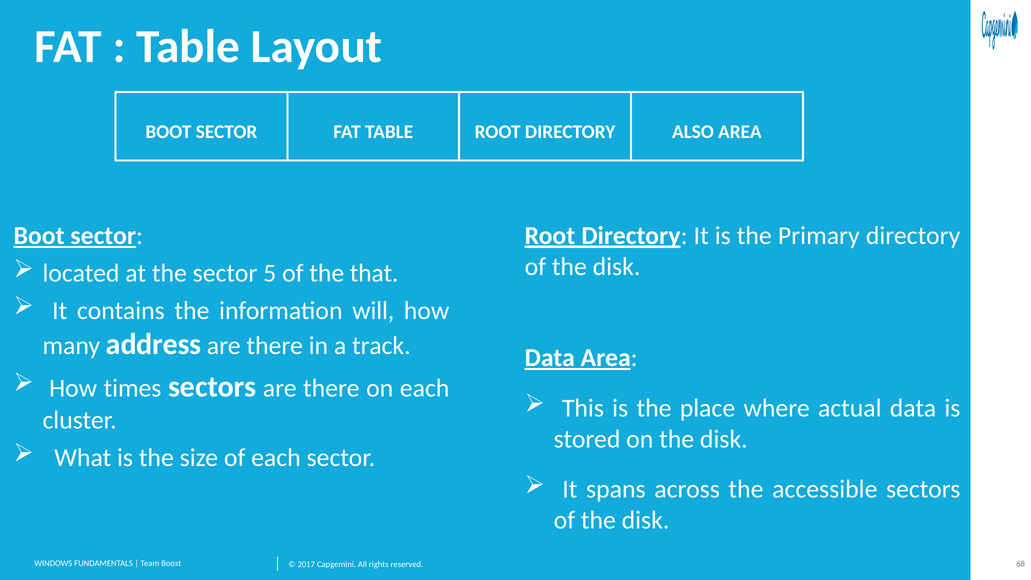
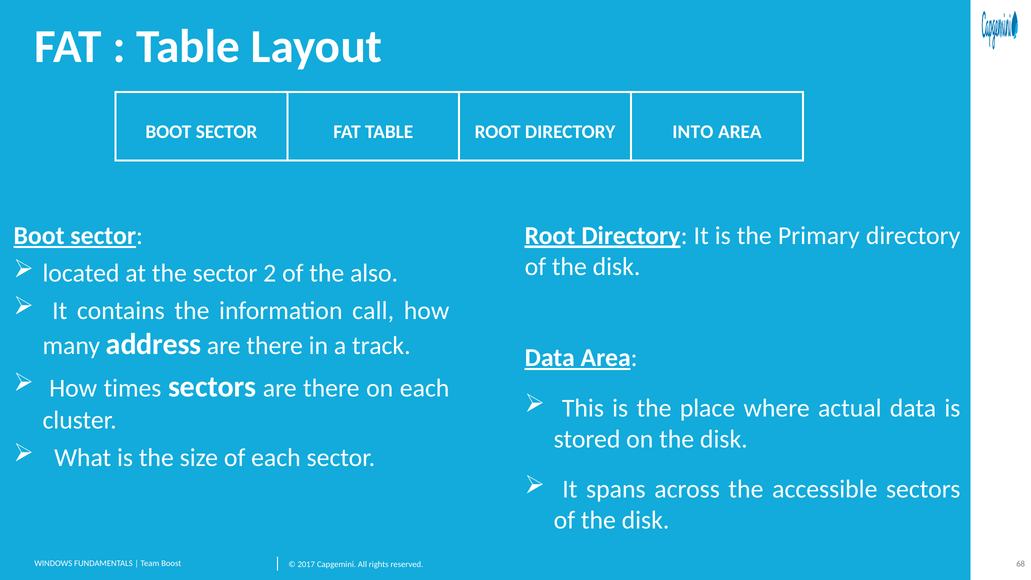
ALSO: ALSO -> INTO (693, 132)
5: 5 -> 2 (270, 273)
that: that -> also (374, 273)
will: will -> call (373, 311)
